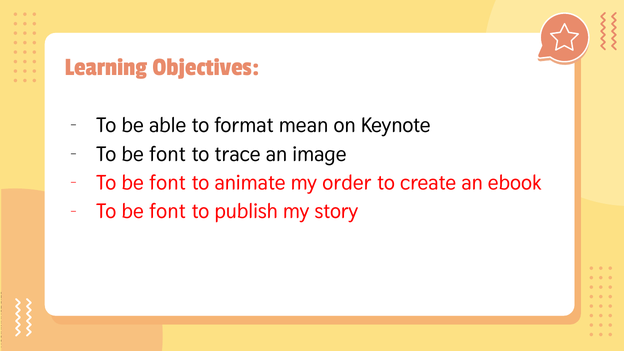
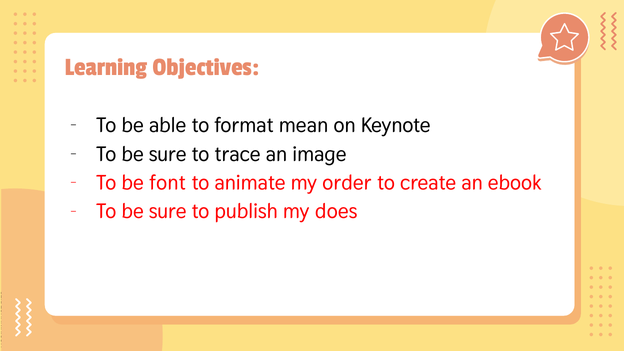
font: font -> sure (168, 154)
font: font -> sure (168, 212)
story: story -> does (336, 212)
